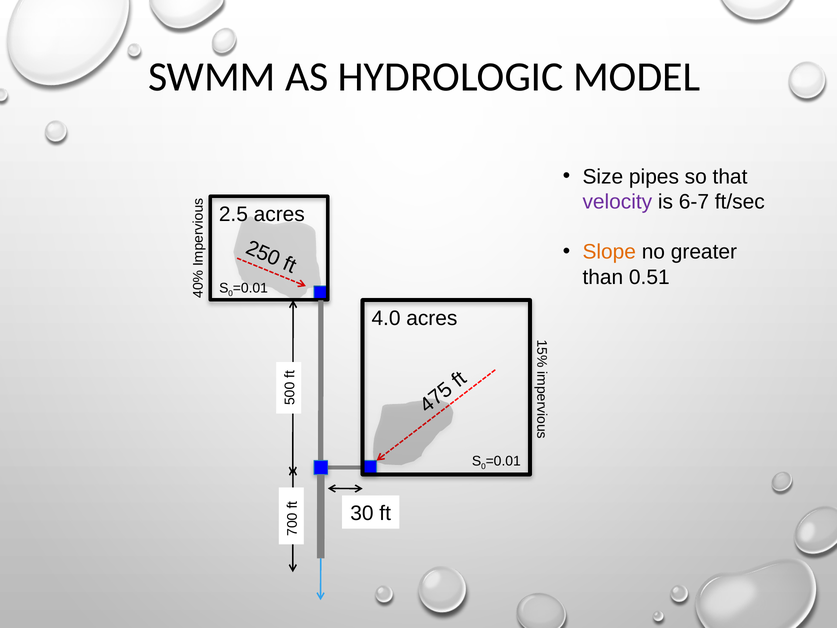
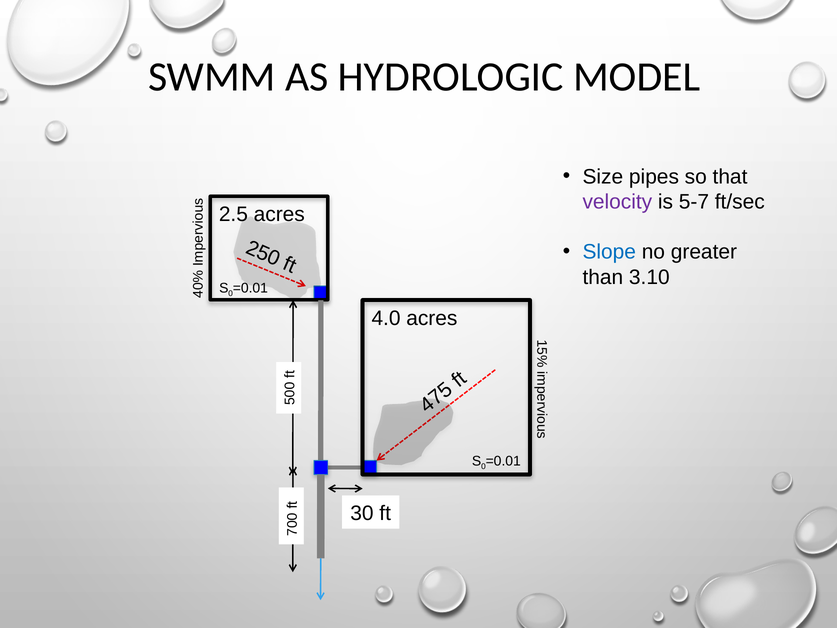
6-7: 6-7 -> 5-7 (694, 202)
Slope colour: orange -> blue (609, 252)
0.51: 0.51 -> 3.10 (649, 277)
